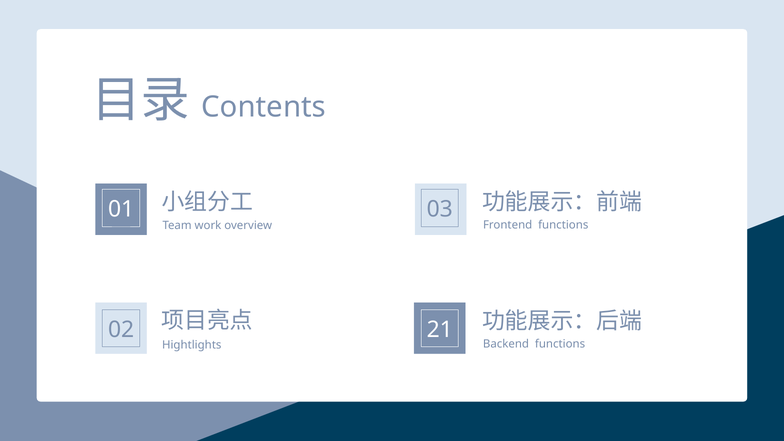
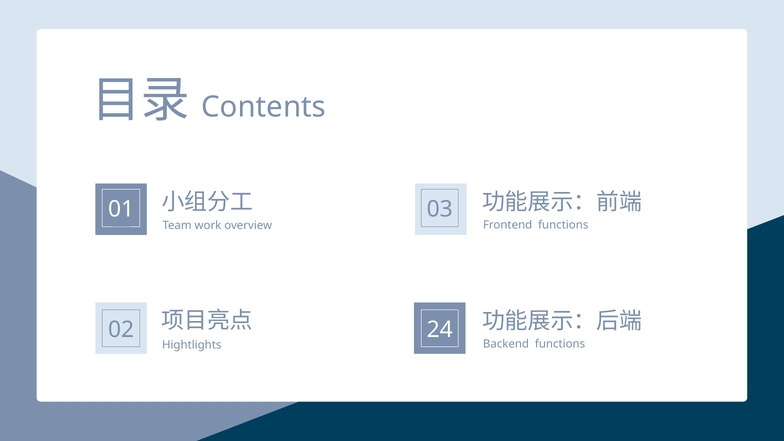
21: 21 -> 24 (440, 330)
